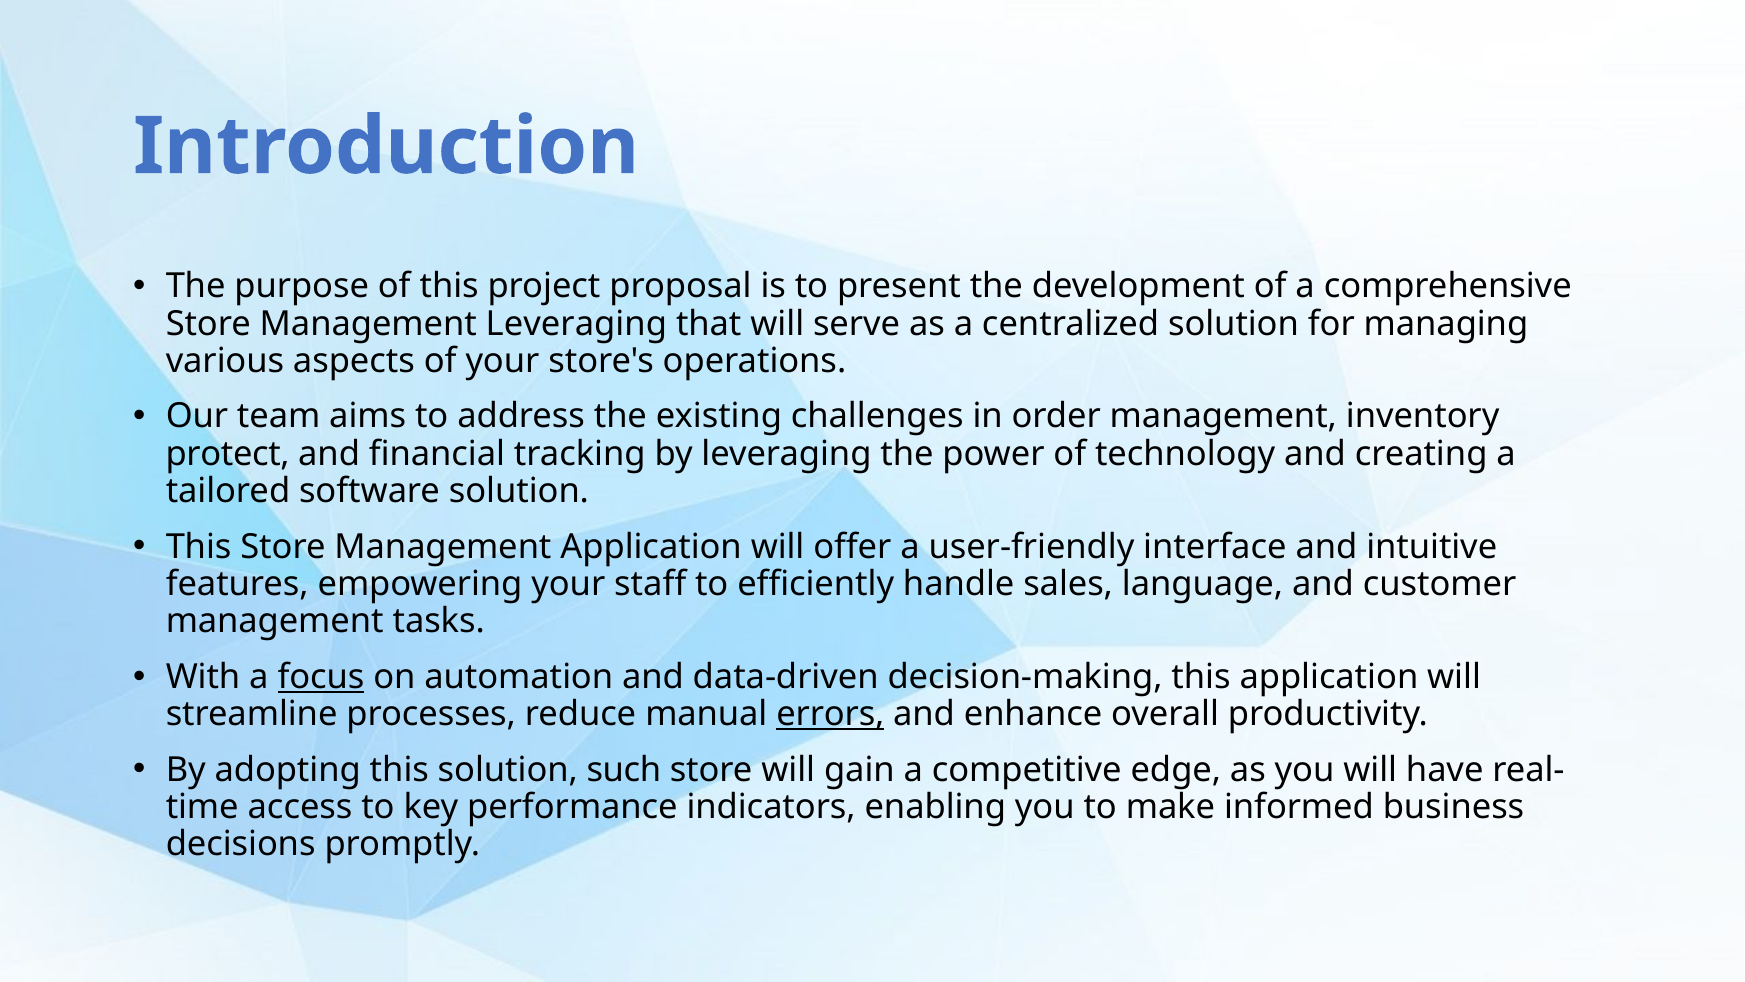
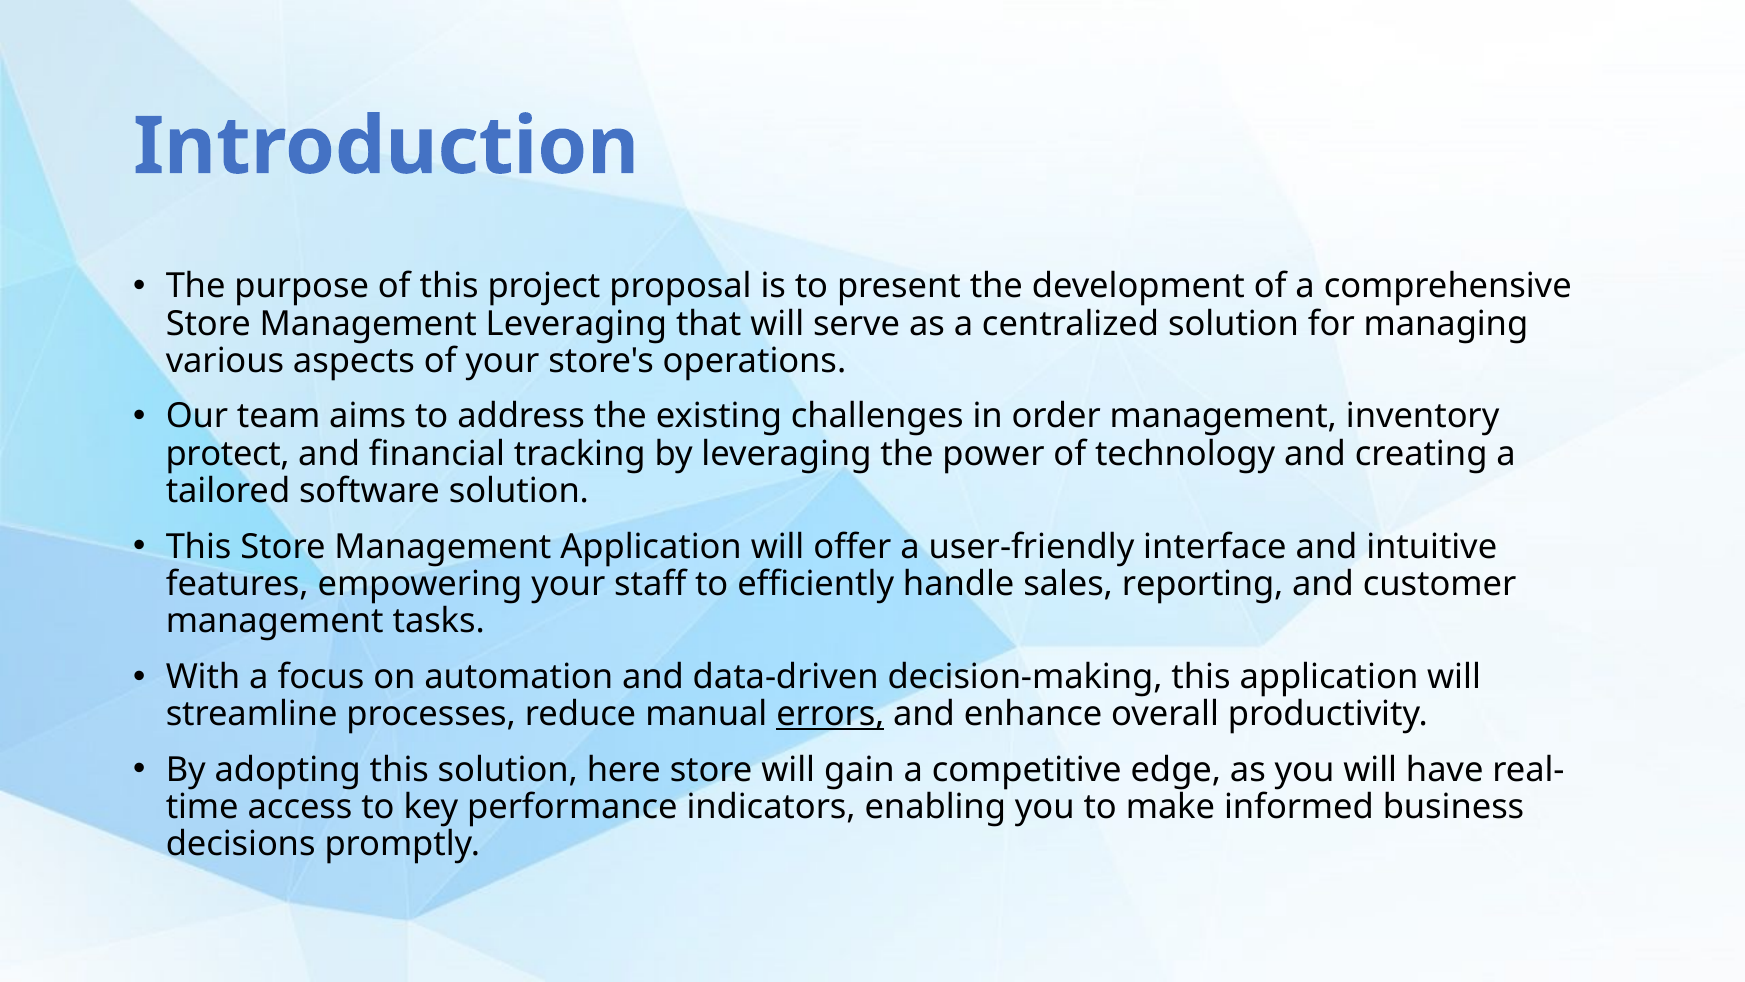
language: language -> reporting (1203, 584)
focus underline: present -> none (321, 677)
such: such -> here (624, 769)
